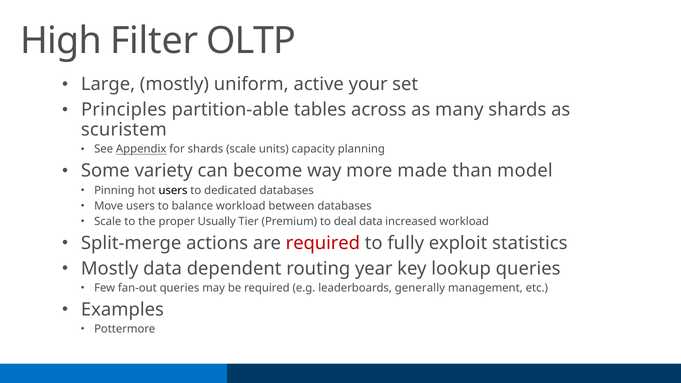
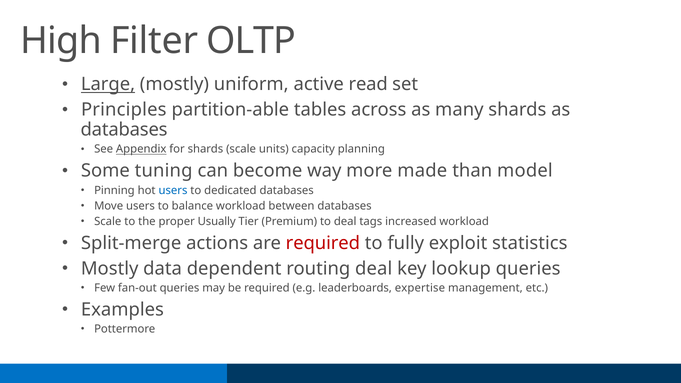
Large underline: none -> present (108, 84)
your: your -> read (368, 84)
scuristem: scuristem -> databases (124, 130)
variety: variety -> tuning (164, 171)
users colour: black -> blue (173, 190)
deal data: data -> tags (371, 221)
routing year: year -> deal (374, 269)
generally: generally -> expertise (420, 288)
